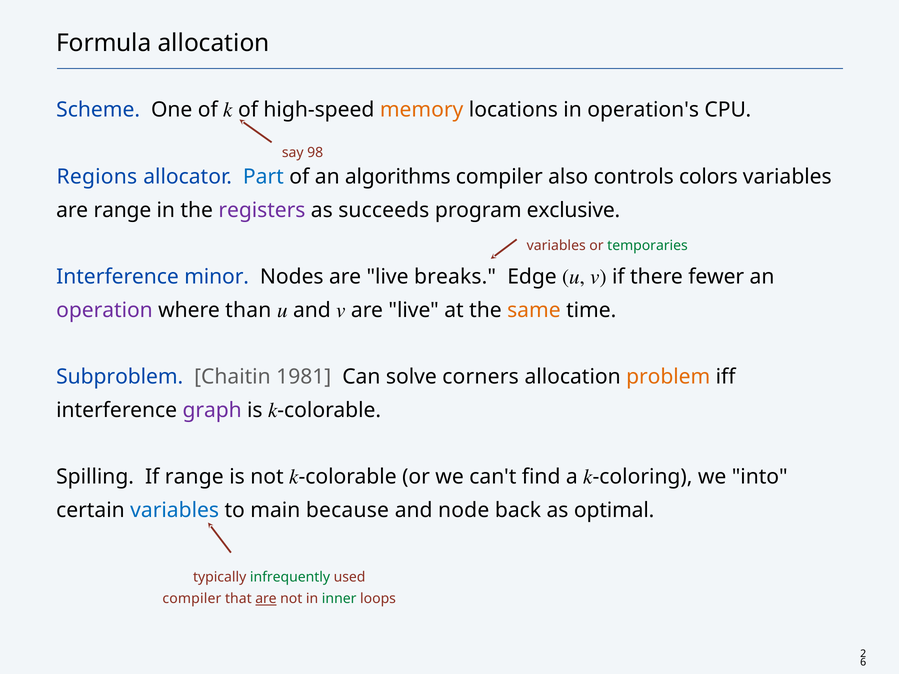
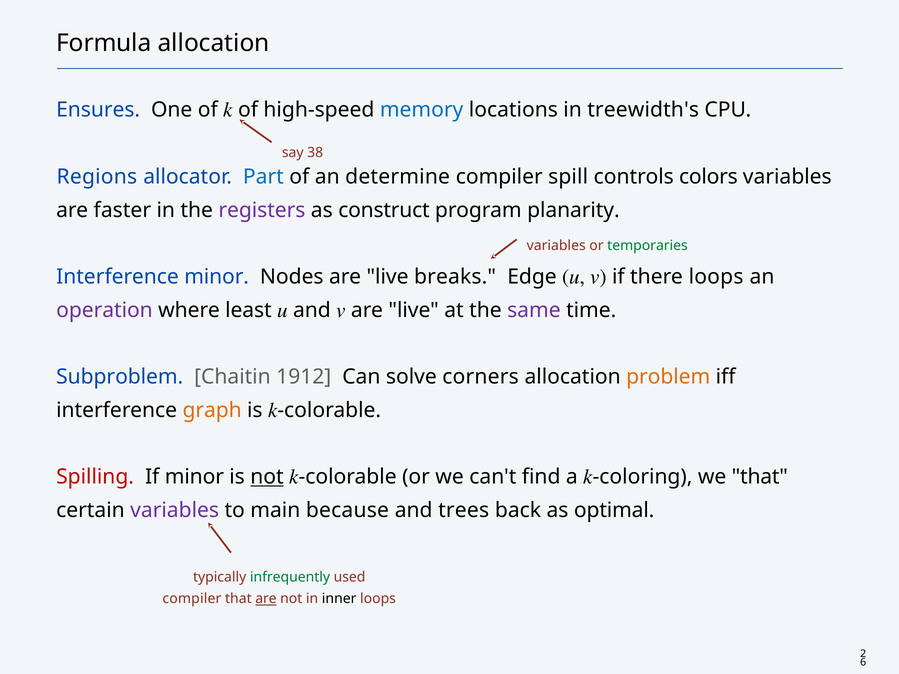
Scheme: Scheme -> Ensures (98, 110)
memory colour: orange -> blue (422, 110)
operation's: operation's -> treewidth's (643, 110)
98: 98 -> 38 (315, 153)
algorithms: algorithms -> determine (398, 177)
also: also -> spill (568, 177)
are range: range -> faster (122, 210)
succeeds: succeeds -> construct (384, 210)
exclusive: exclusive -> planarity (573, 210)
there fewer: fewer -> loops (716, 277)
than: than -> least (248, 310)
same colour: orange -> purple (534, 310)
1981: 1981 -> 1912 (304, 377)
graph colour: purple -> orange (212, 410)
Spilling colour: black -> red (95, 477)
If range: range -> minor (194, 477)
not underline: none -> present (267, 477)
we into: into -> that (760, 477)
variables colour: blue -> purple (175, 510)
node: node -> trees (464, 510)
inner colour: green -> black (339, 599)
